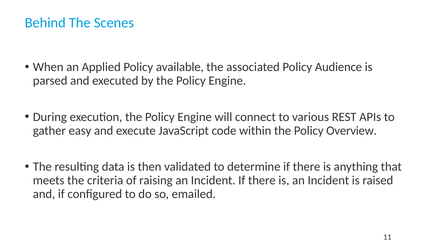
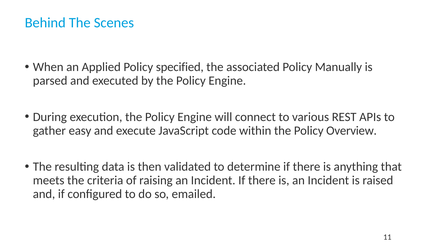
available: available -> specified (180, 67)
Audience: Audience -> Manually (338, 67)
